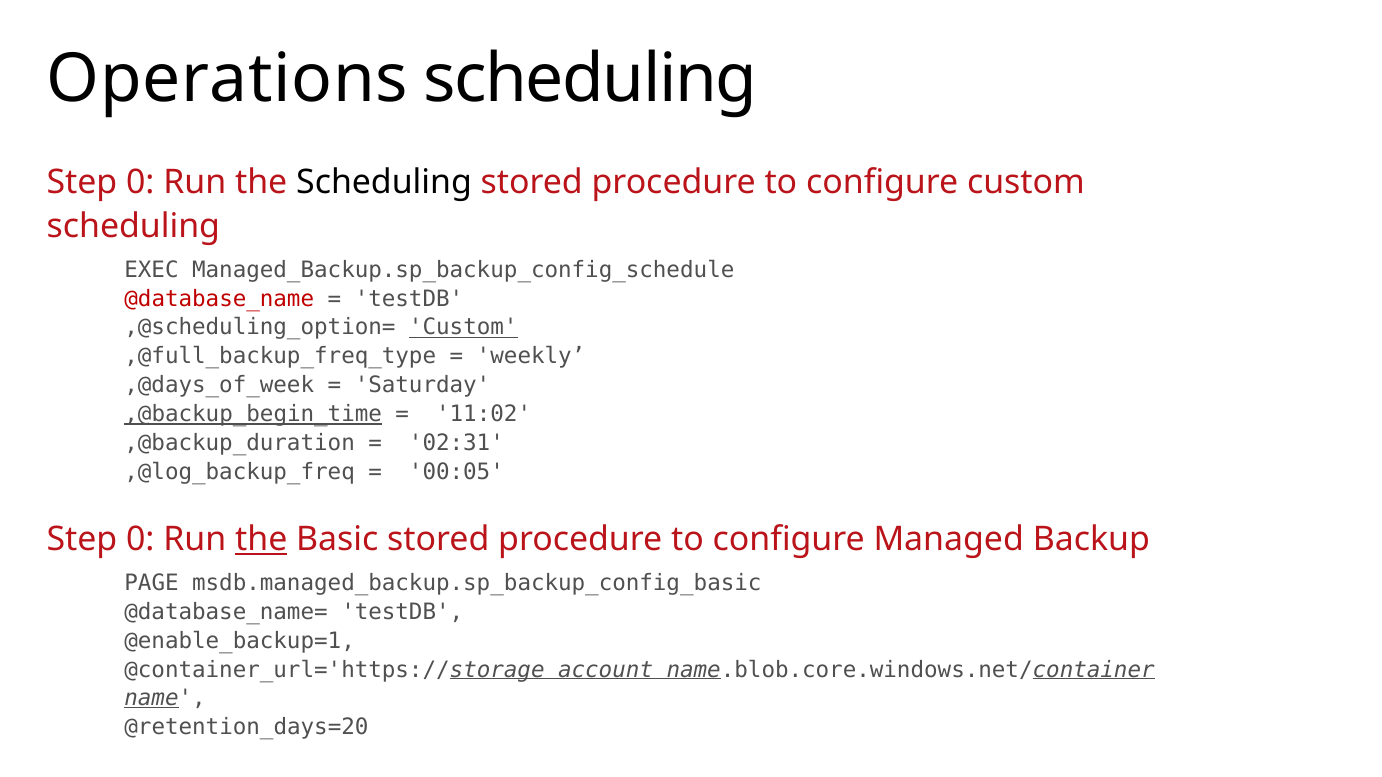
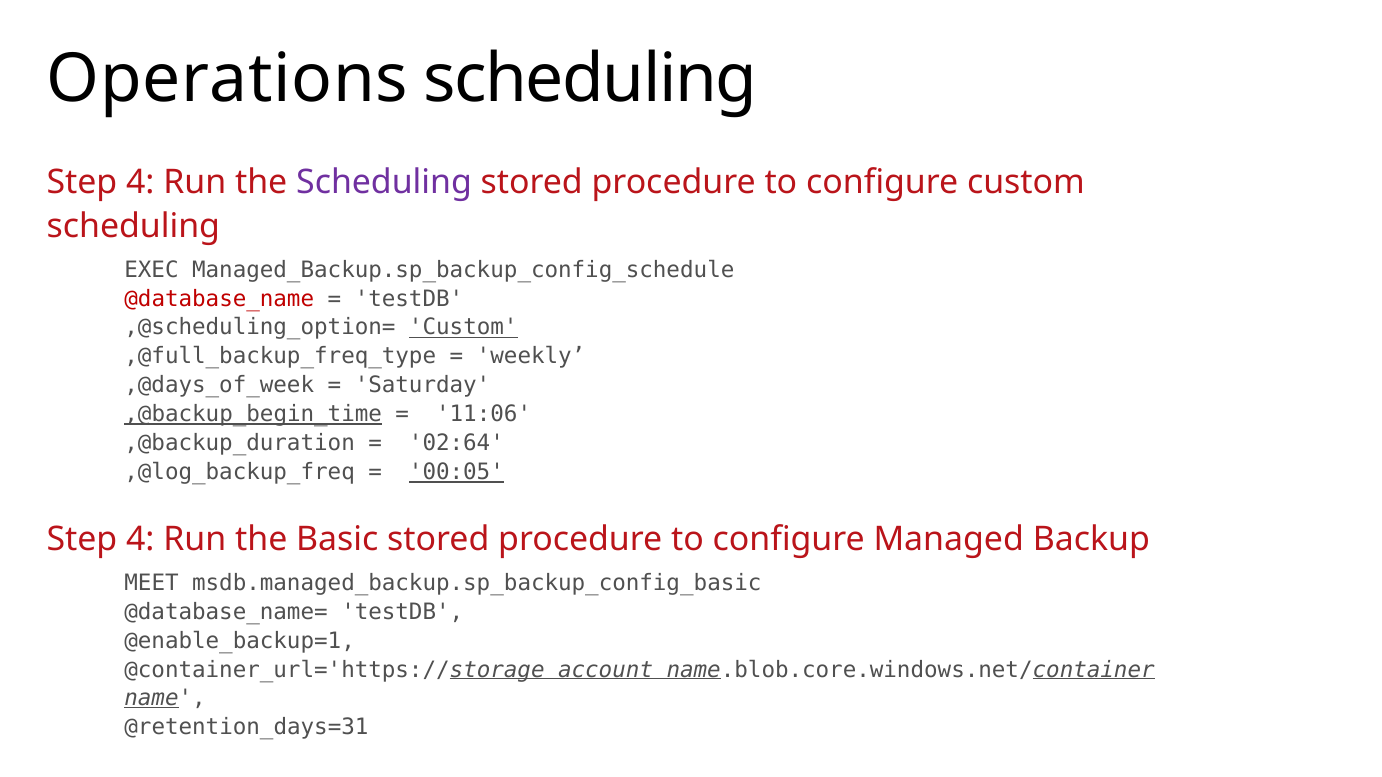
0: 0 -> 4 (140, 183)
Scheduling colour: black -> purple (384, 183)
11:02: 11:02 -> 11:06 (484, 415)
02:31: 02:31 -> 02:64 (456, 443)
00:05 underline: none -> present (456, 472)
0: 0 -> 4 (140, 539)
the underline: present -> none (261, 539)
PAGE: PAGE -> MEET (152, 583)
@retention_days=20: @retention_days=20 -> @retention_days=31 (246, 728)
